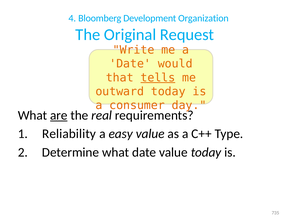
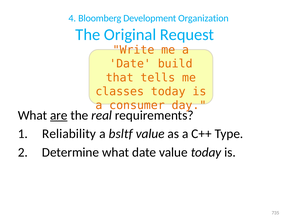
would: would -> build (175, 64)
tells underline: present -> none (158, 78)
outward: outward -> classes (120, 91)
easy: easy -> bsltf (121, 134)
